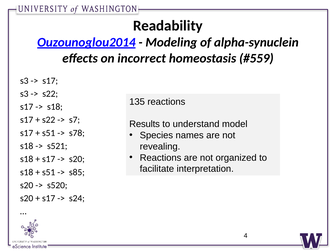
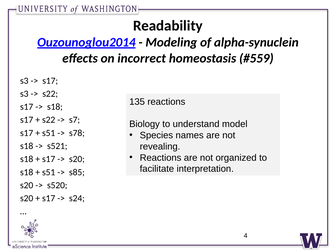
Results: Results -> Biology (145, 124)
